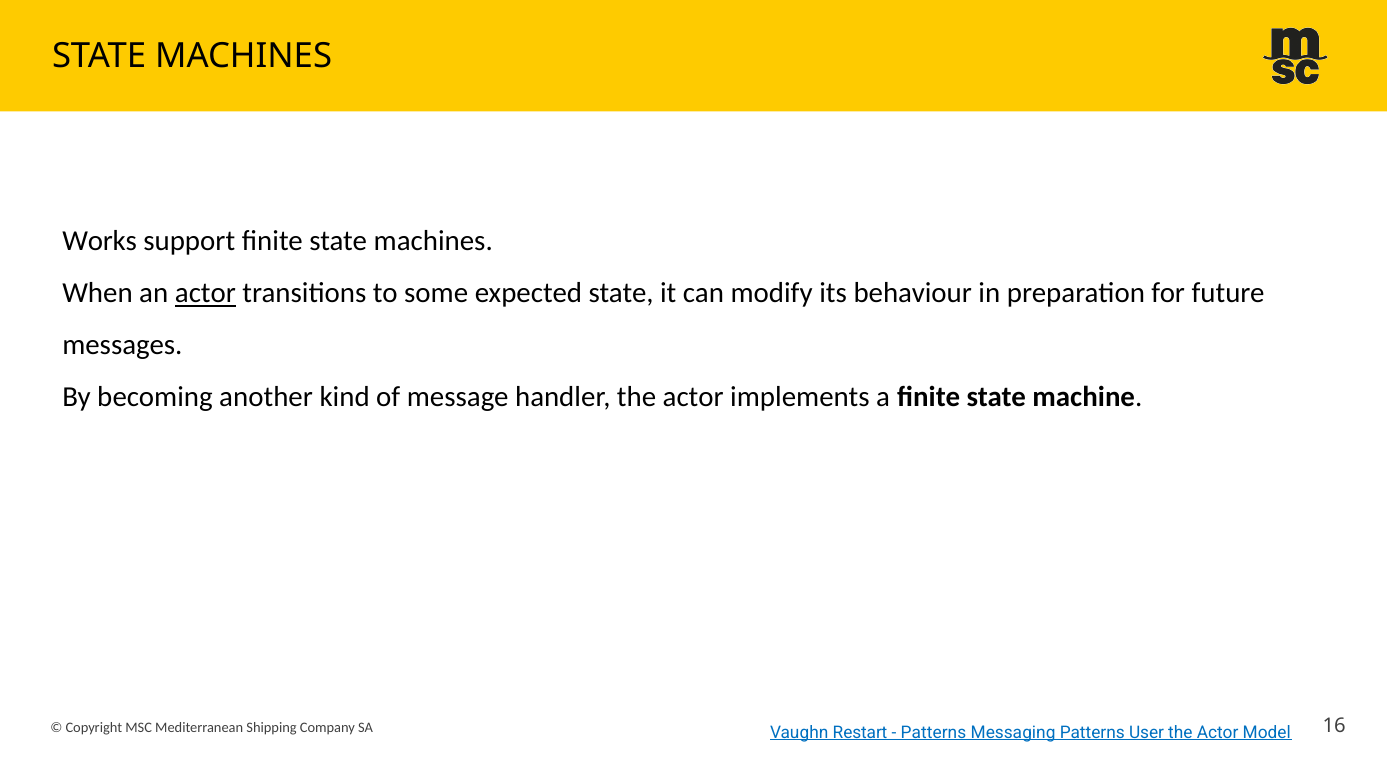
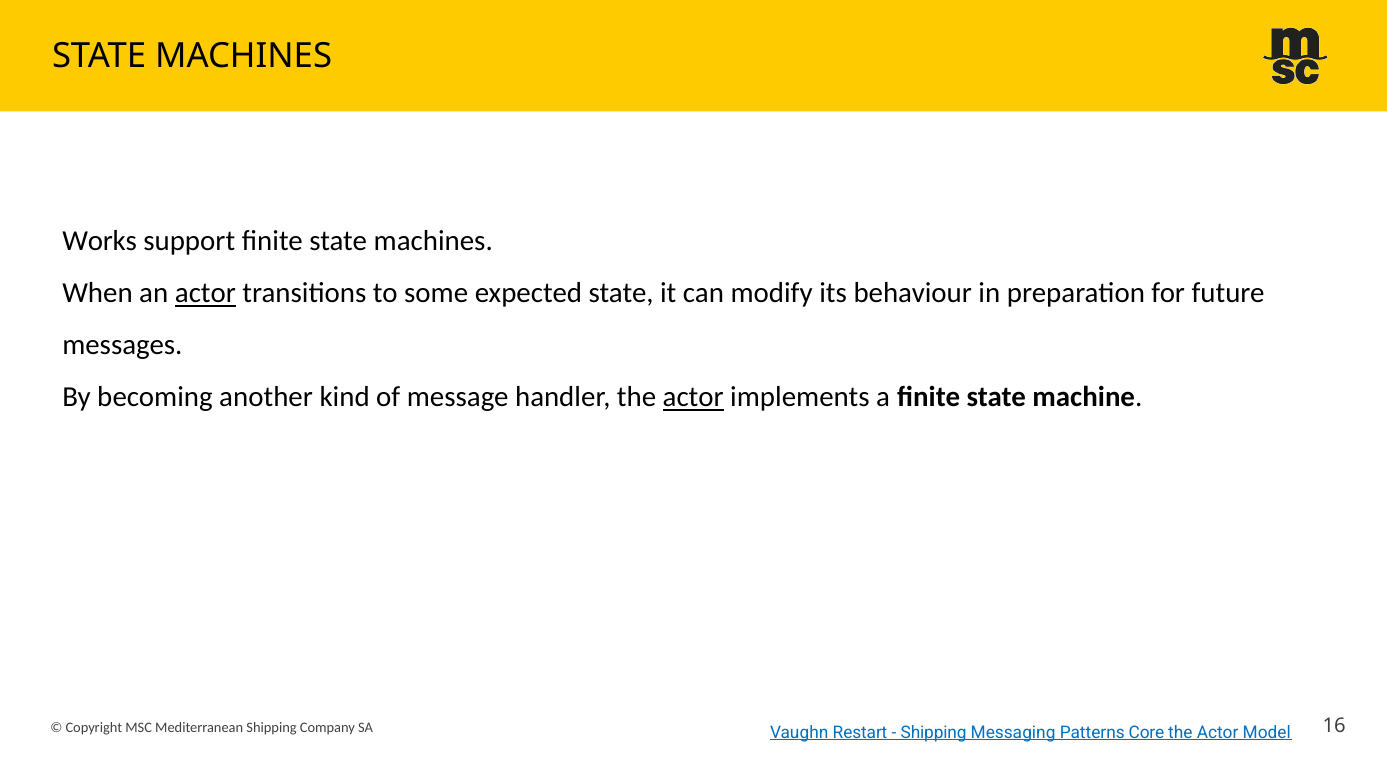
actor underline: none -> present (693, 398)
Patterns: Patterns -> Shipping (934, 732)
User: User -> Core (1147, 732)
